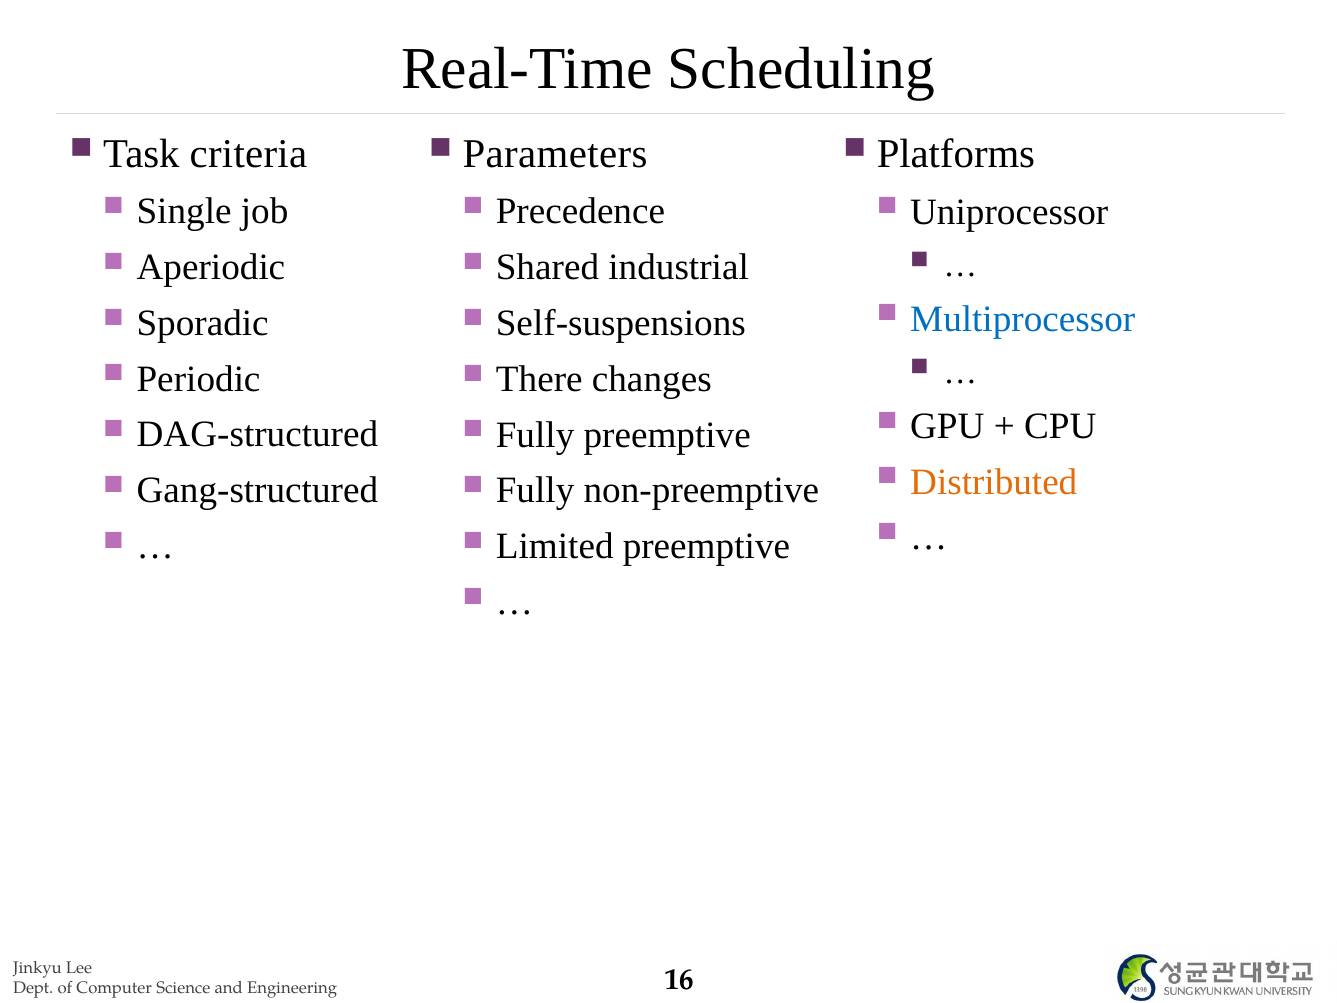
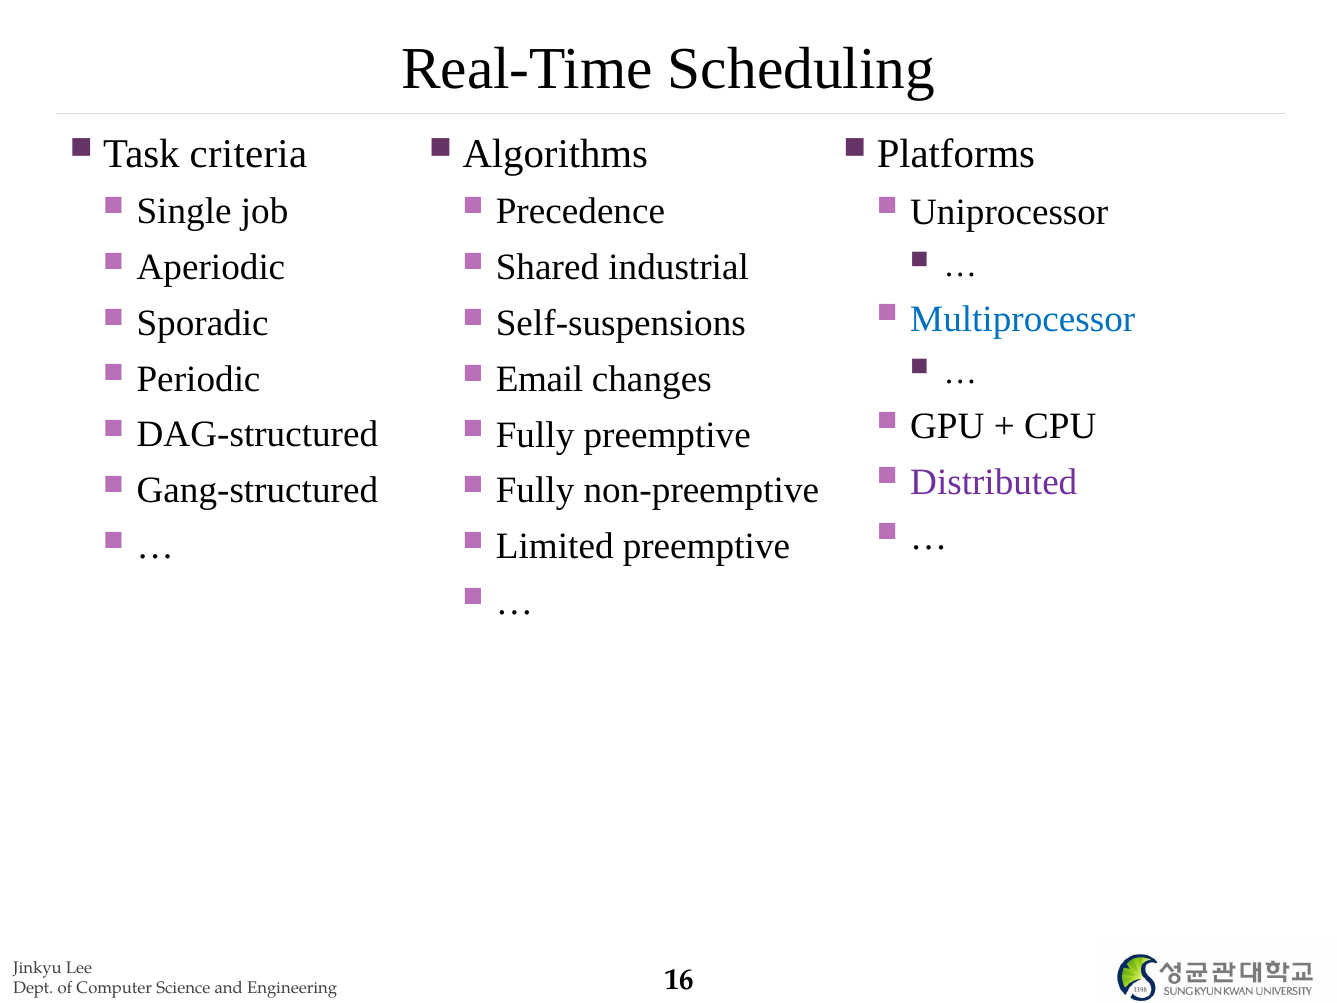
Parameters: Parameters -> Algorithms (555, 154)
There: There -> Email (539, 379)
Distributed colour: orange -> purple (994, 482)
